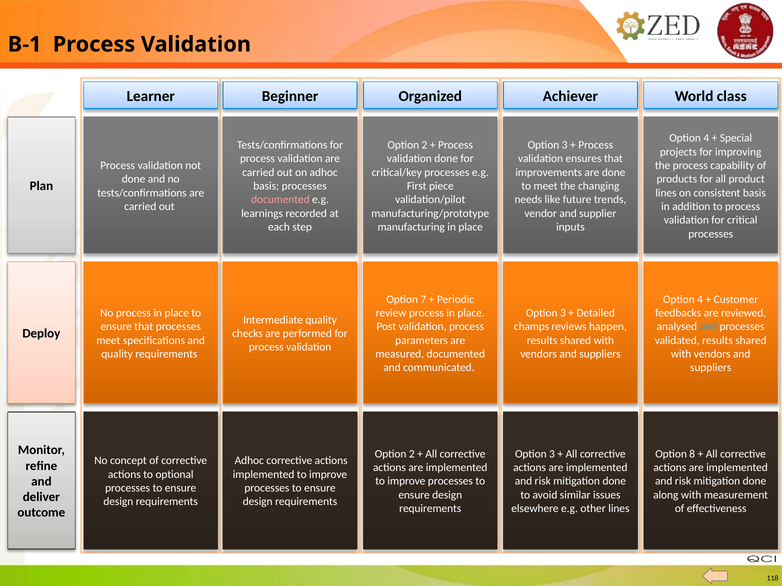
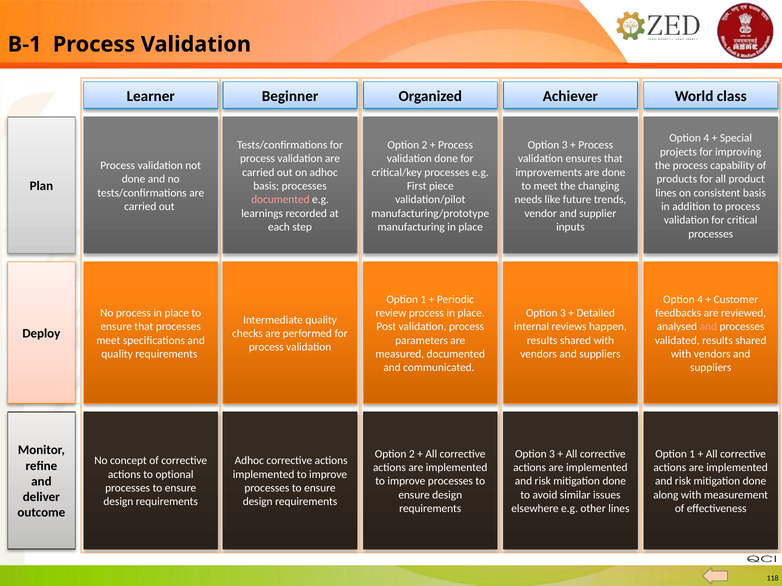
7: 7 -> 1 (423, 300)
champs: champs -> internal (532, 327)
and colour: light blue -> pink (708, 327)
8: 8 -> 1 (692, 454)
